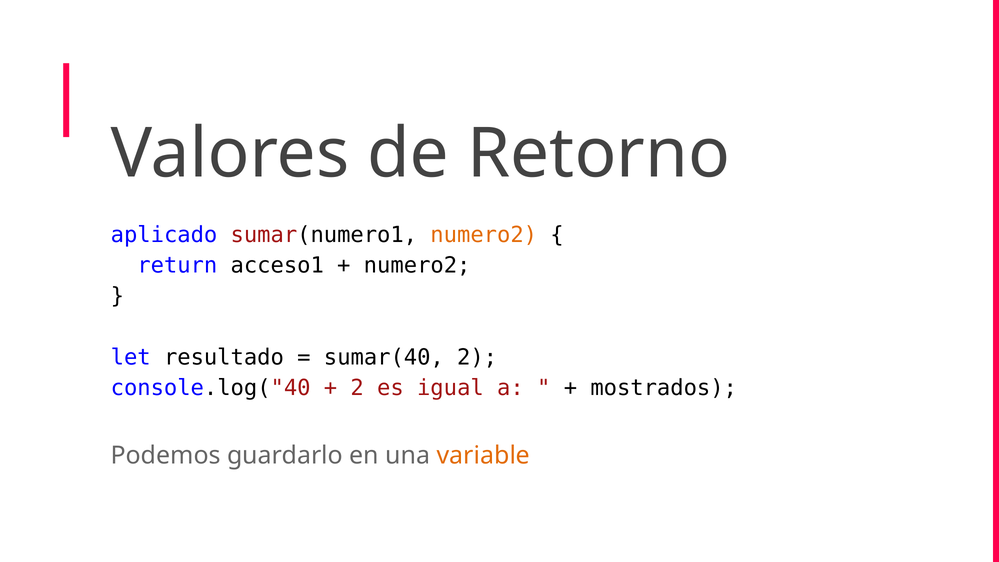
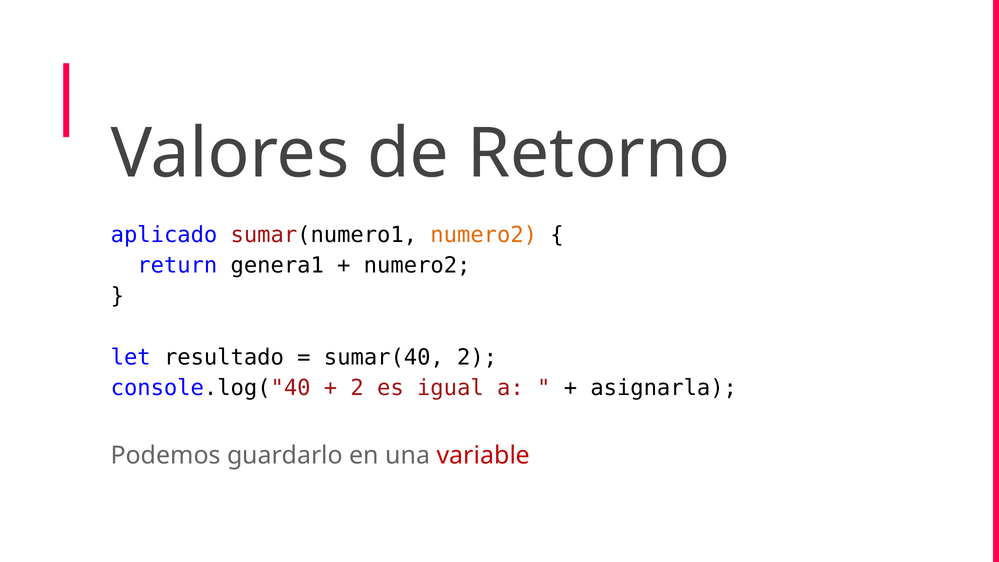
acceso1: acceso1 -> genera1 (277, 265)
mostrados: mostrados -> asignarla (664, 388)
variable colour: orange -> red (483, 455)
